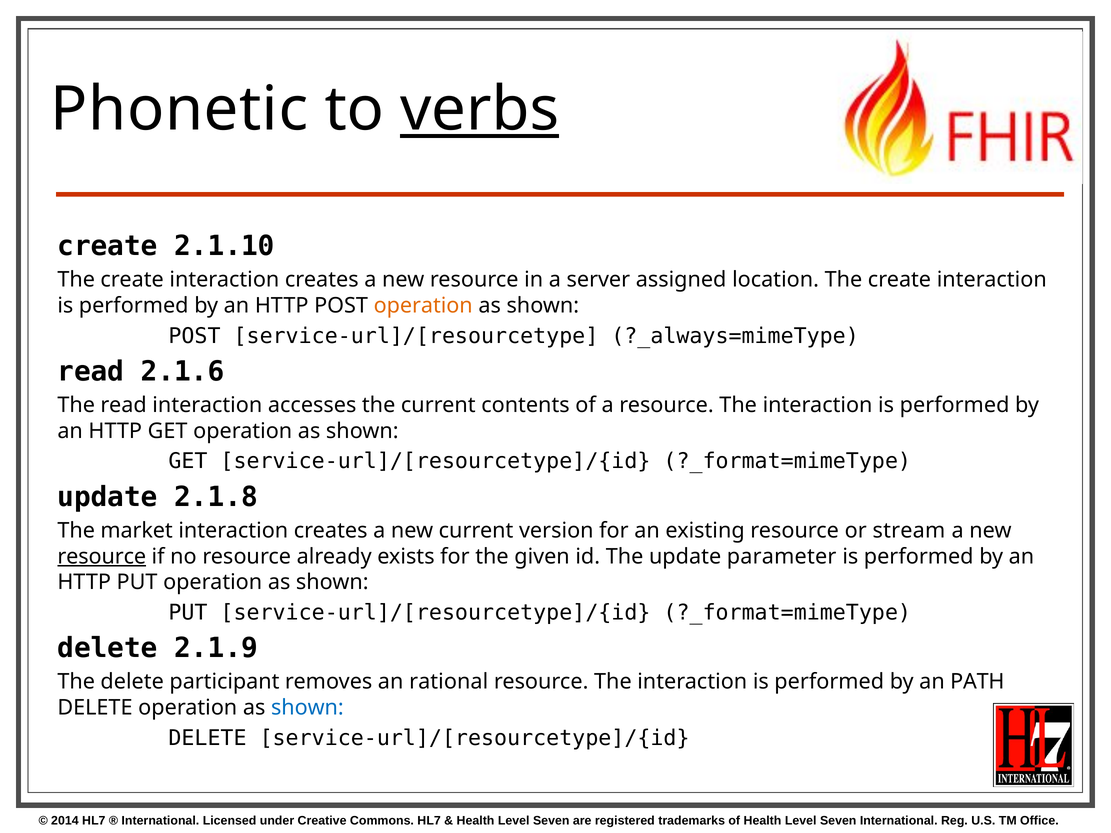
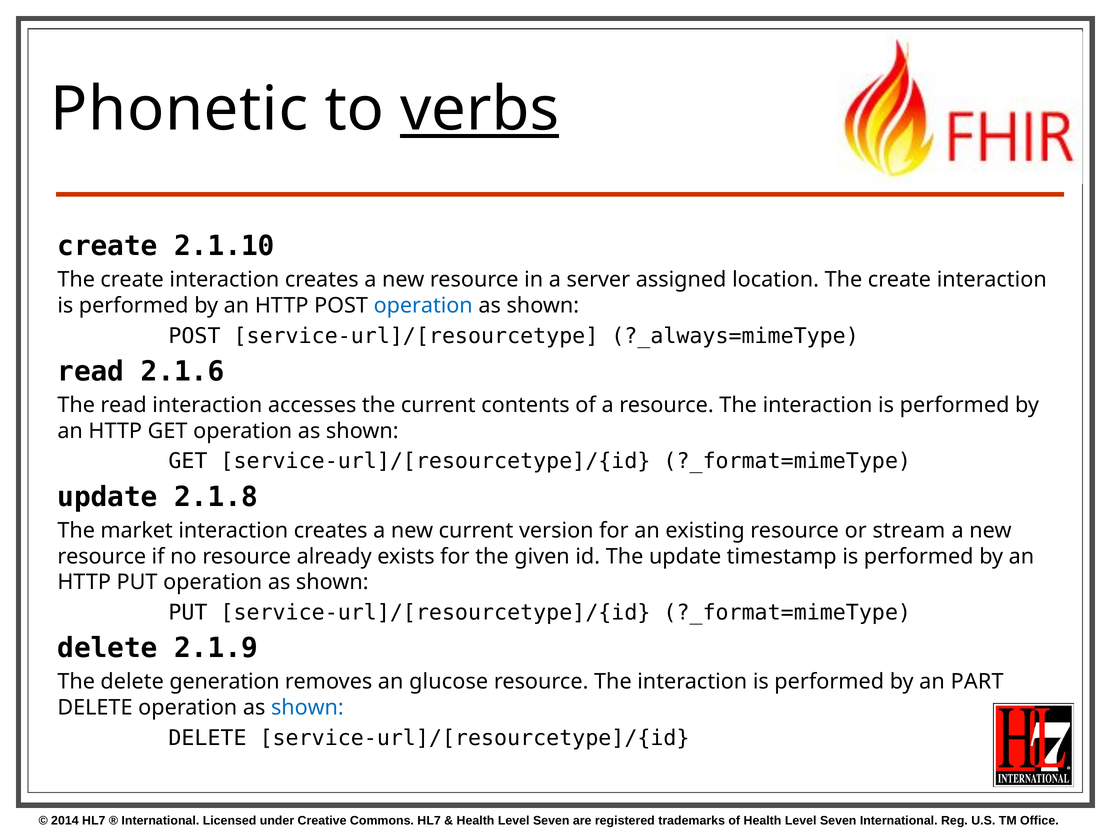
operation colour: orange -> blue (423, 306)
resource underline: present -> none (102, 557)
parameter: parameter -> timestamp (782, 557)
participant: participant -> generation (225, 682)
rational: rational -> glucose (449, 682)
PATH: PATH -> PART (977, 682)
